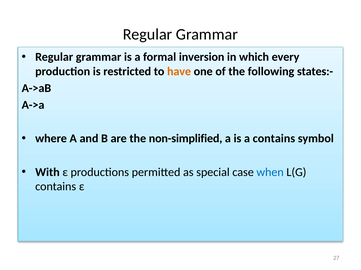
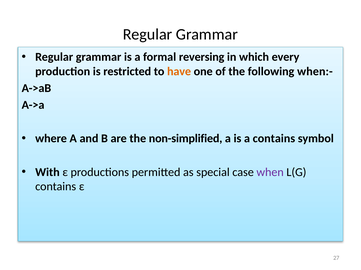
inversion: inversion -> reversing (202, 57)
states:-: states:- -> when:- (315, 72)
when colour: blue -> purple (270, 173)
